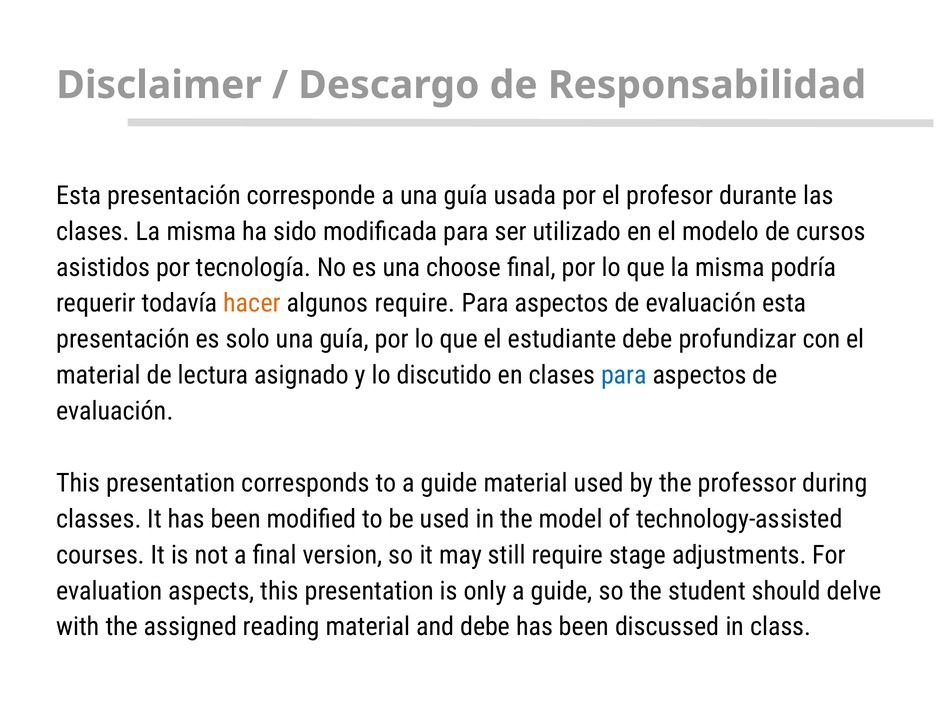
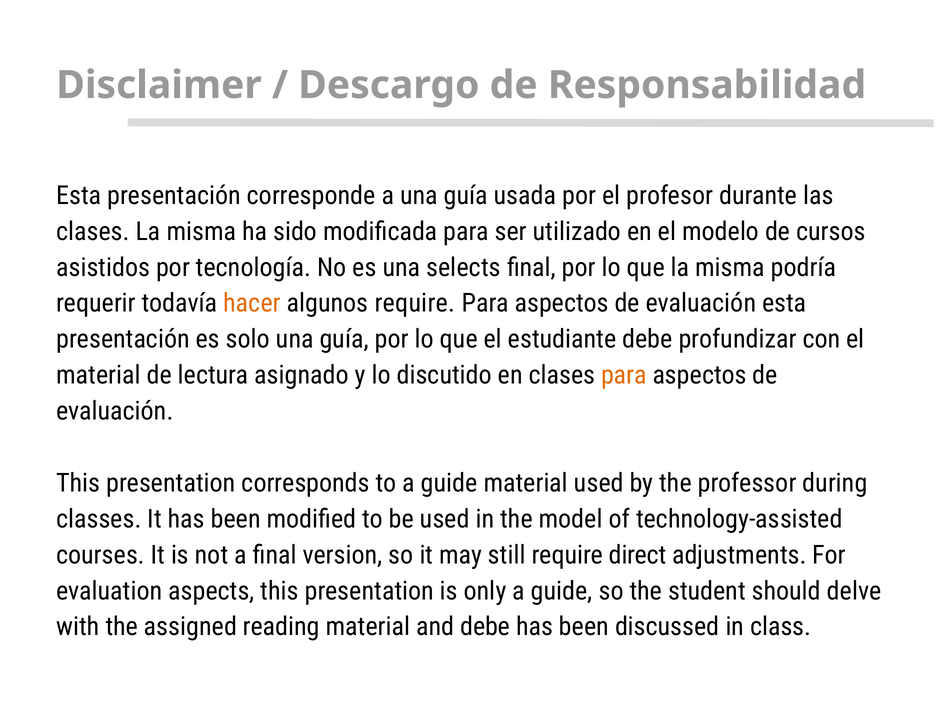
choose: choose -> selects (463, 268)
para colour: blue -> orange (624, 376)
stage: stage -> direct (638, 555)
